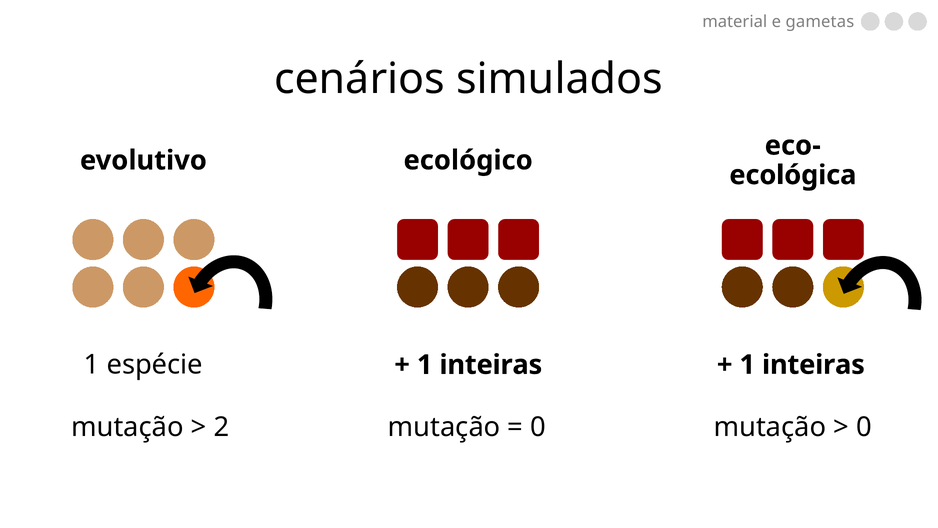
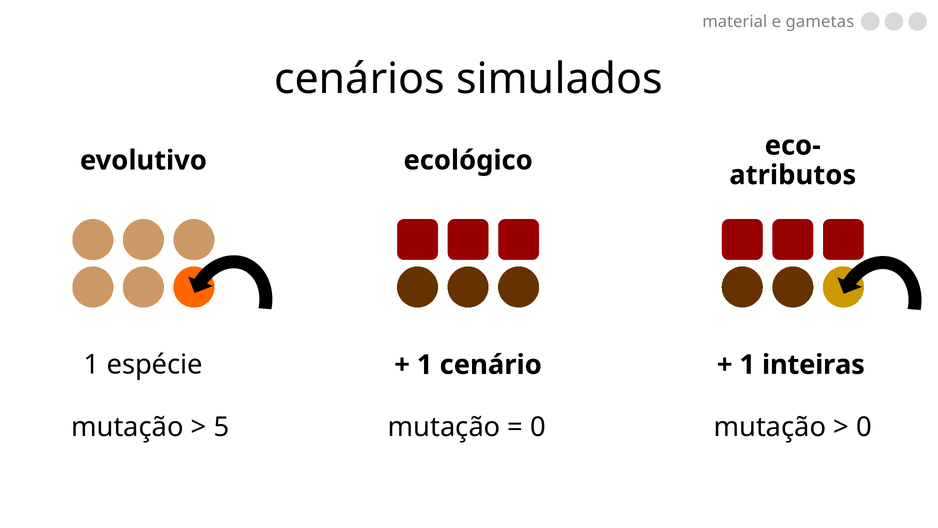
ecológica: ecológica -> atributos (793, 175)
inteiras: inteiras -> cenário (491, 365)
2: 2 -> 5 (221, 427)
